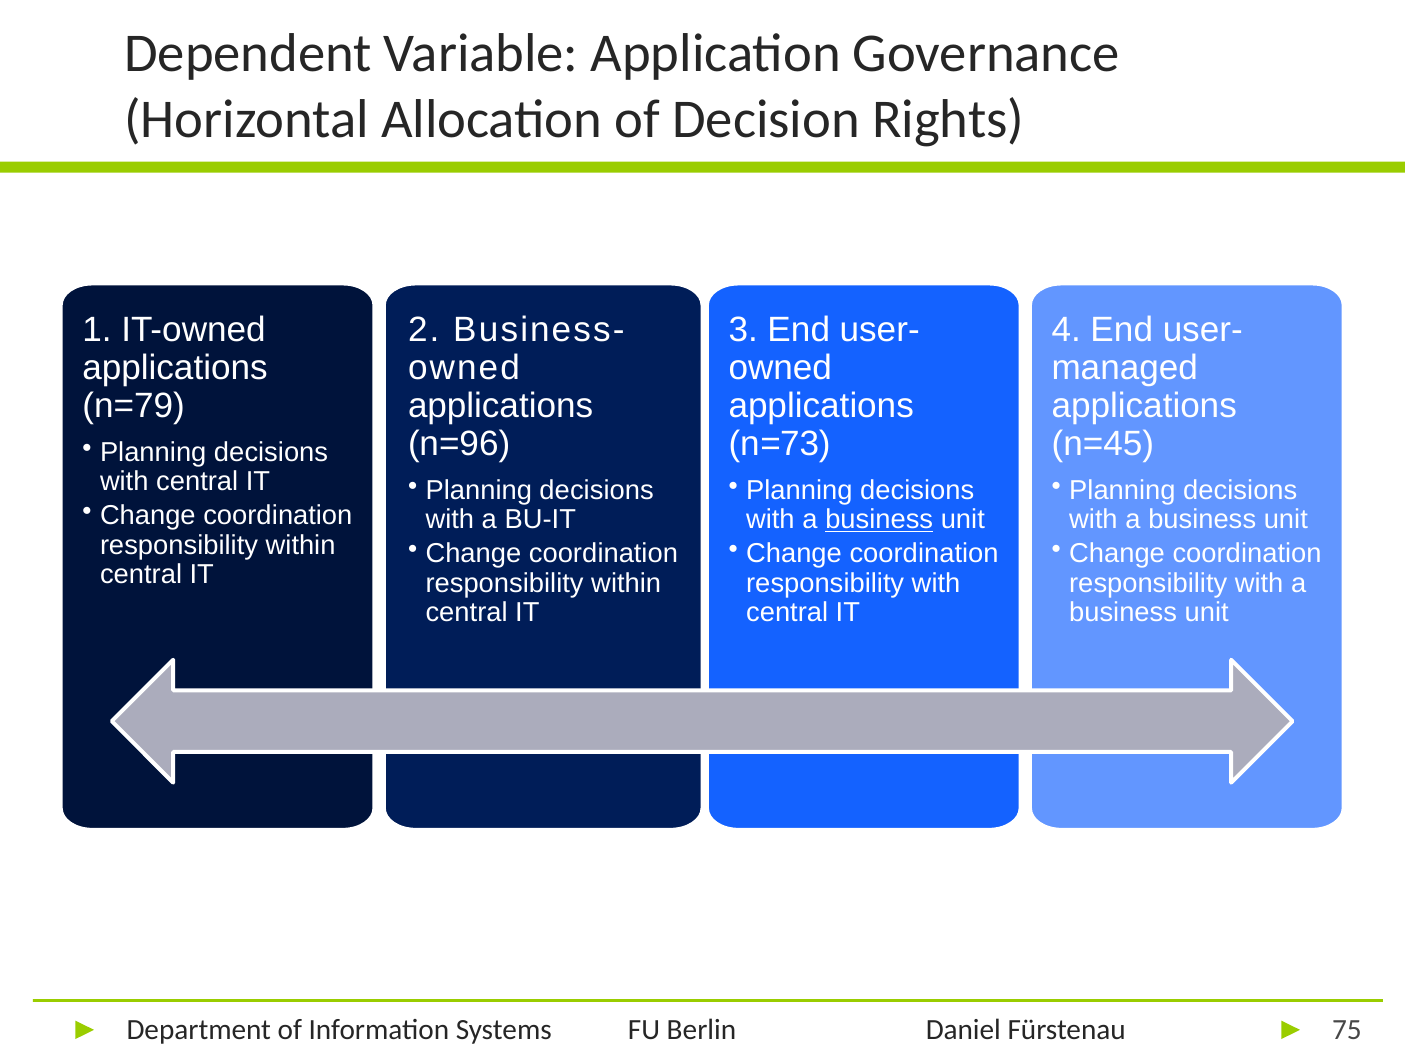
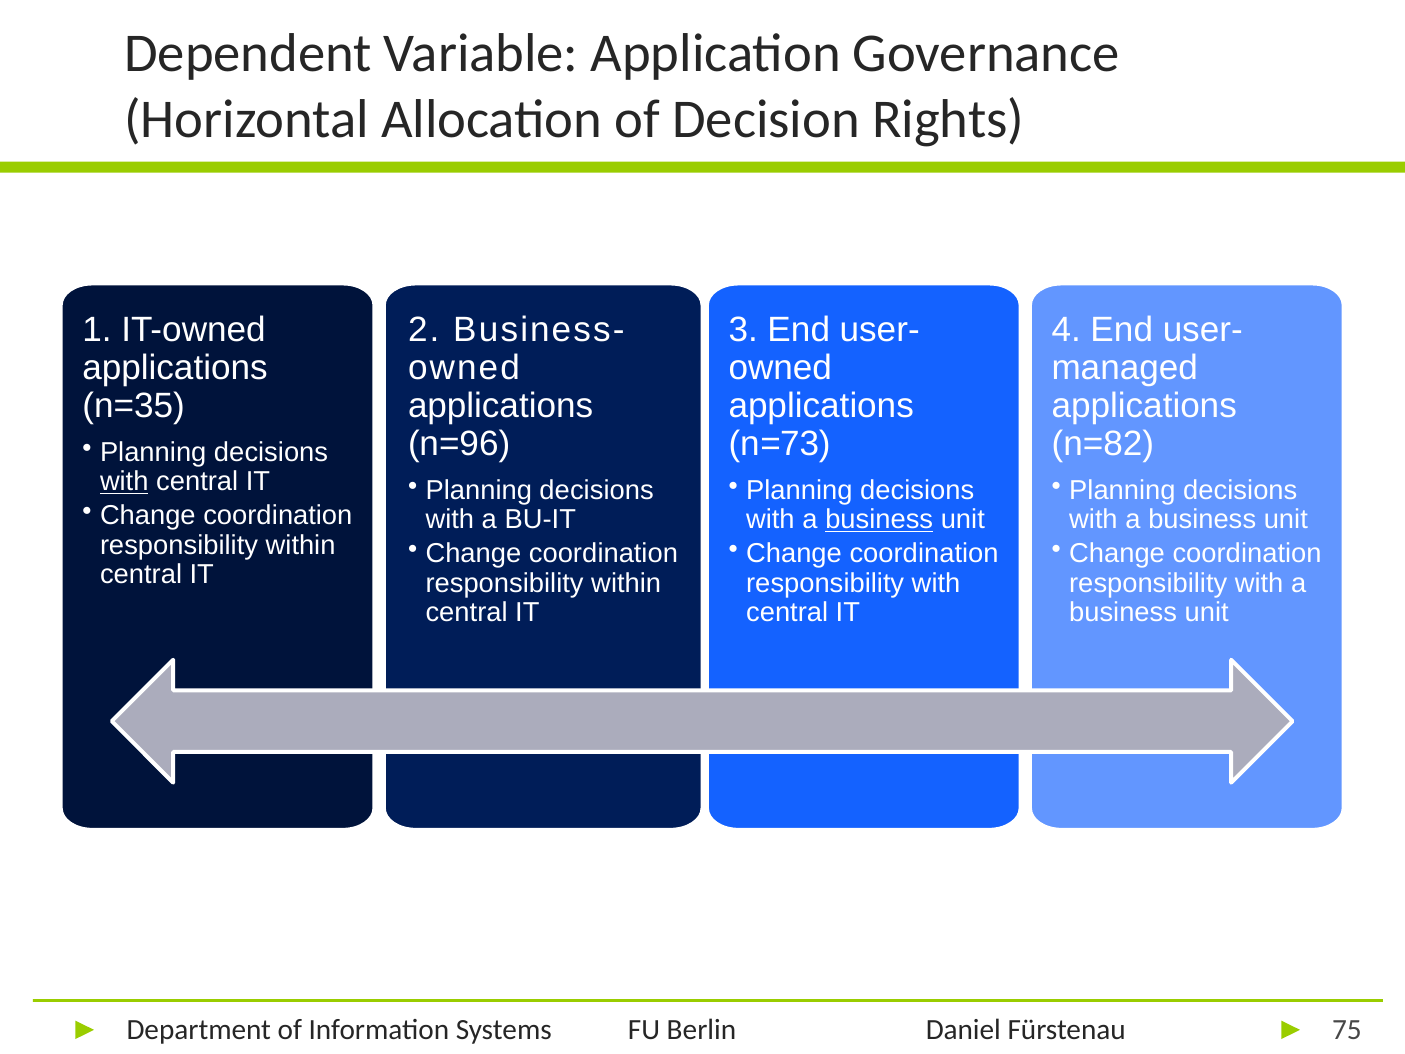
n=79: n=79 -> n=35 (134, 406)
n=45: n=45 -> n=82 (1103, 444)
with underline: none -> present (124, 482)
